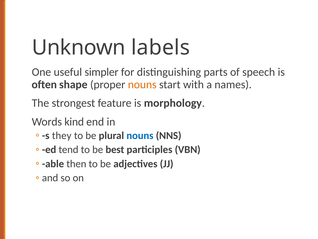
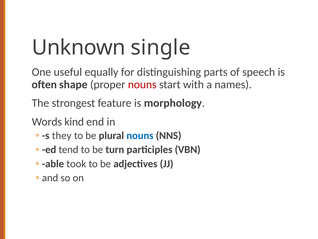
labels: labels -> single (161, 48)
simpler: simpler -> equally (101, 72)
nouns colour: orange -> red (142, 84)
best: best -> turn (115, 149)
then: then -> took (76, 164)
